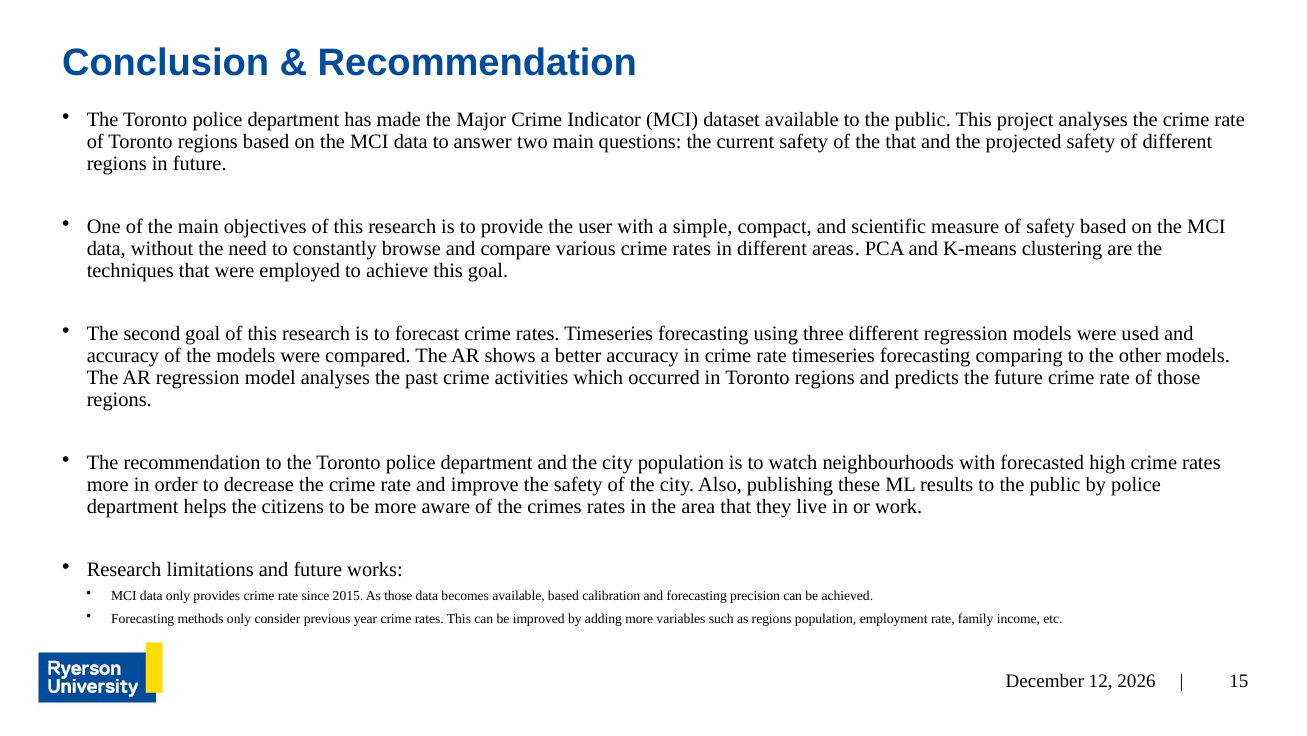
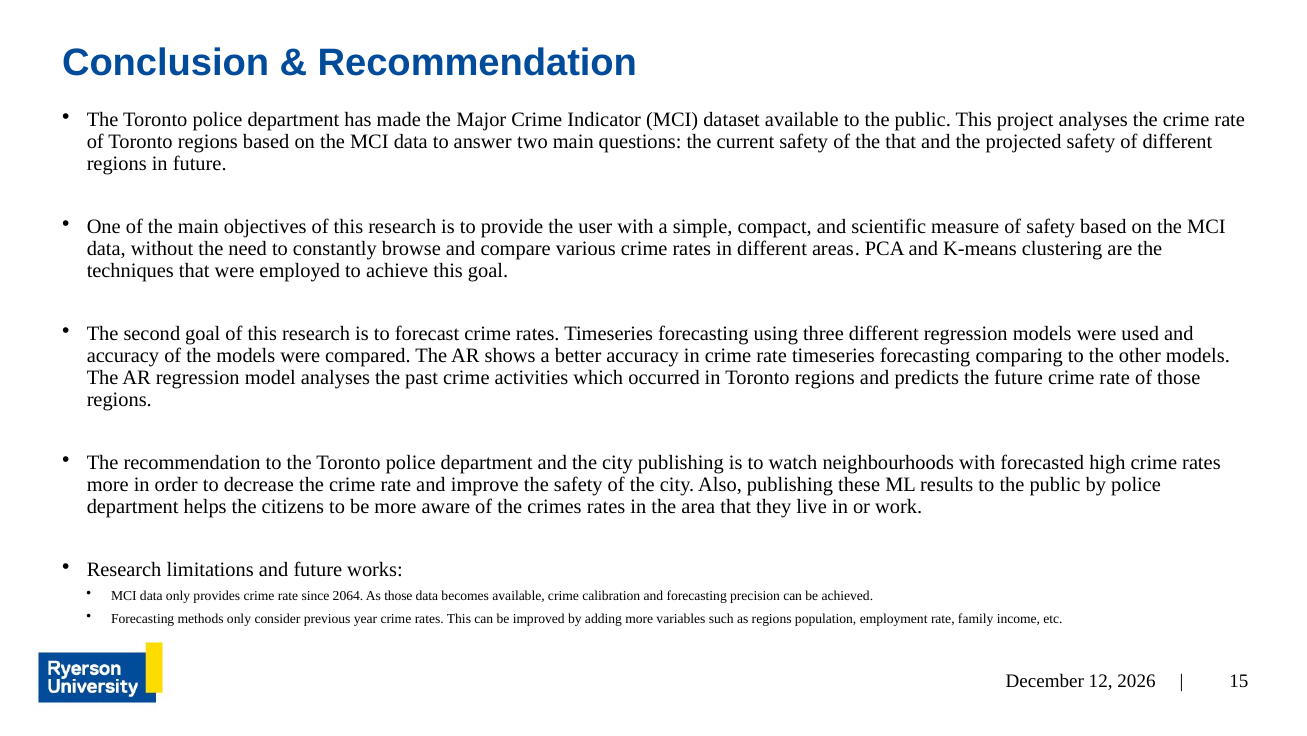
city population: population -> publishing (681, 463)
2015: 2015 -> 2064 (348, 595)
available based: based -> crime (563, 595)
